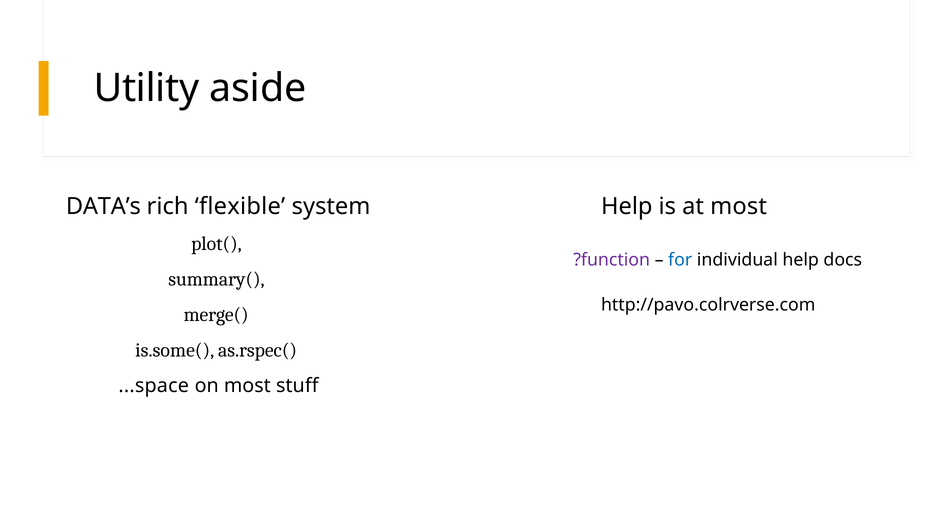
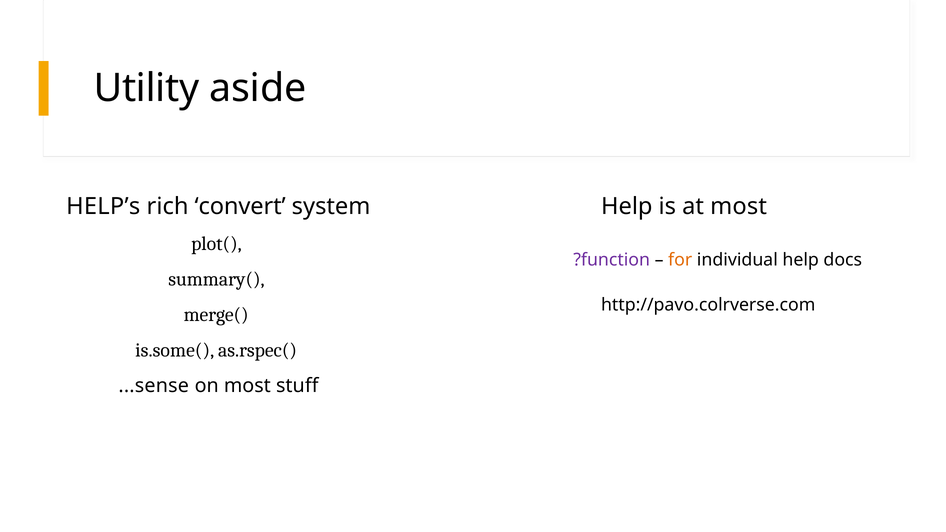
DATA’s: DATA’s -> HELP’s (103, 206)
flexible: flexible -> convert (240, 206)
for colour: blue -> orange (680, 260)
...space: ...space -> ...sense (154, 386)
